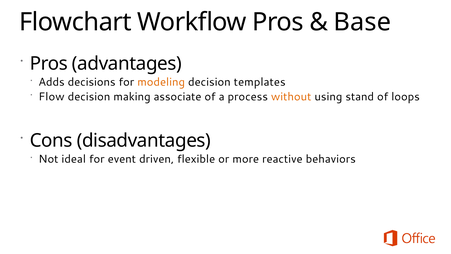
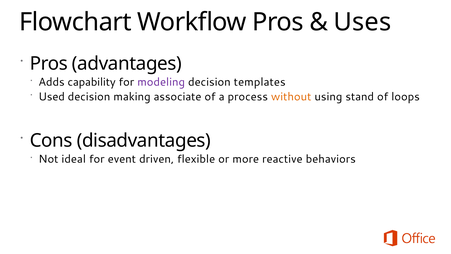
Base: Base -> Uses (362, 22)
decisions: decisions -> capability (92, 82)
modeling colour: orange -> purple (161, 82)
Flow: Flow -> Used (52, 97)
